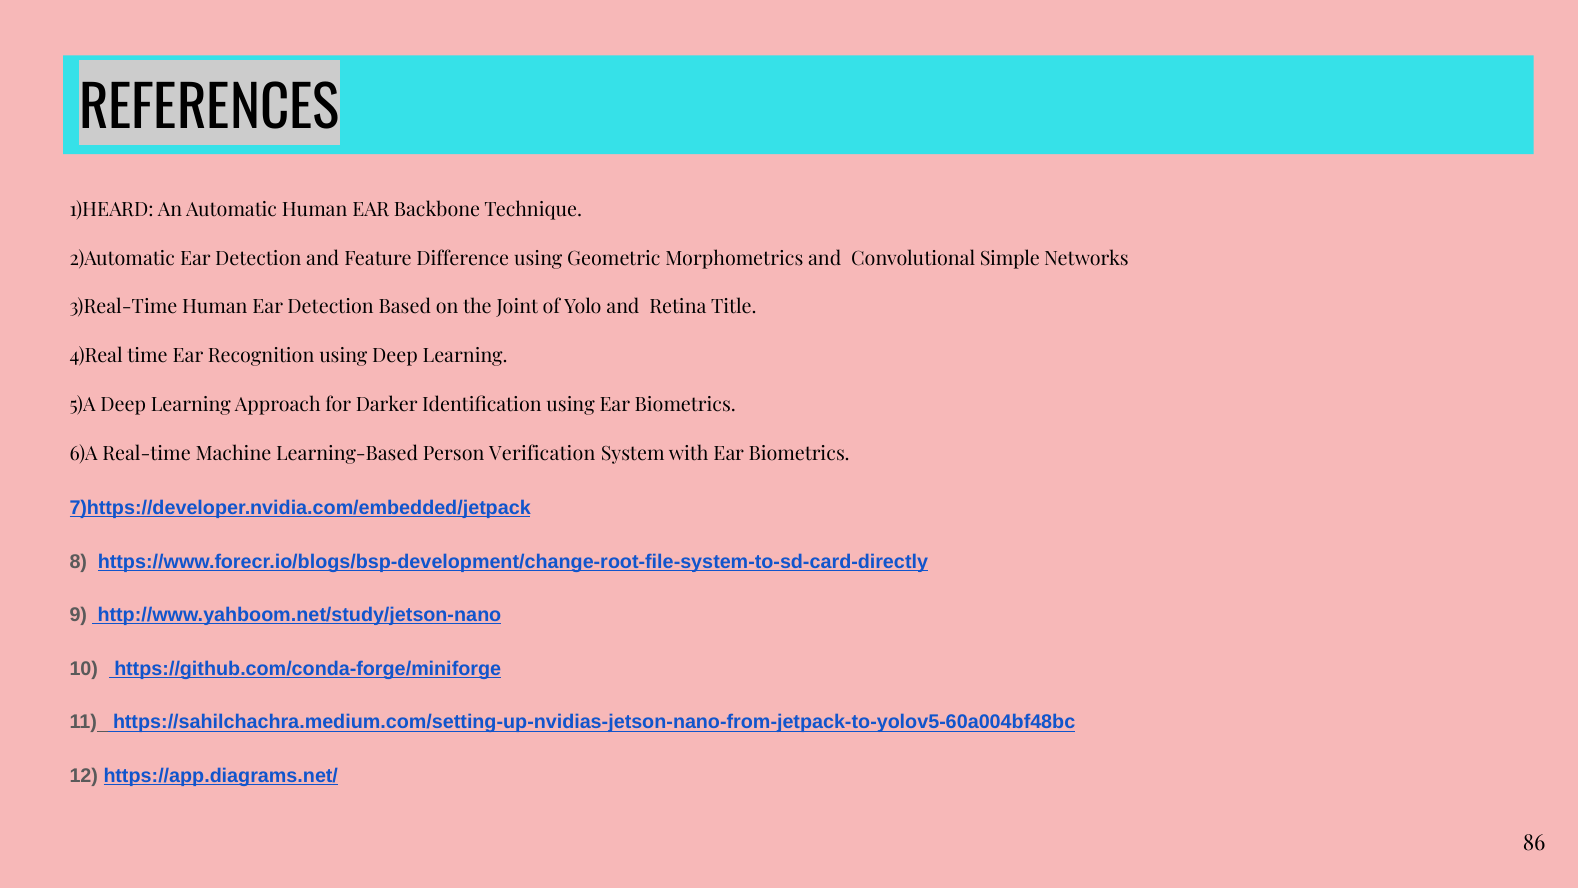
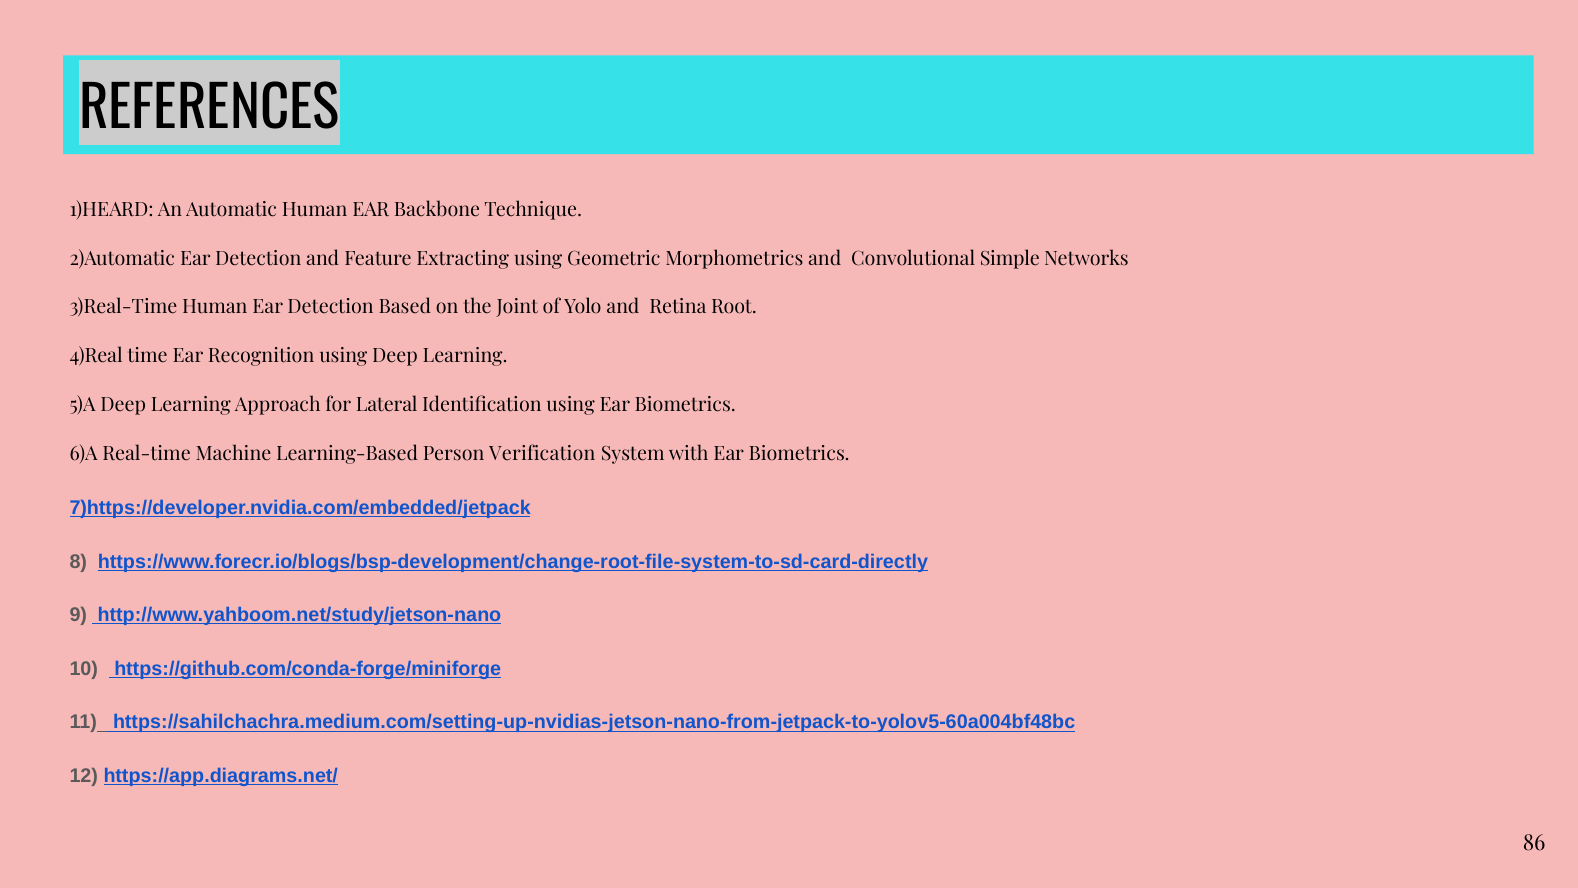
Difference: Difference -> Extracting (463, 258)
Title: Title -> Root (734, 307)
Darker: Darker -> Lateral (387, 405)
